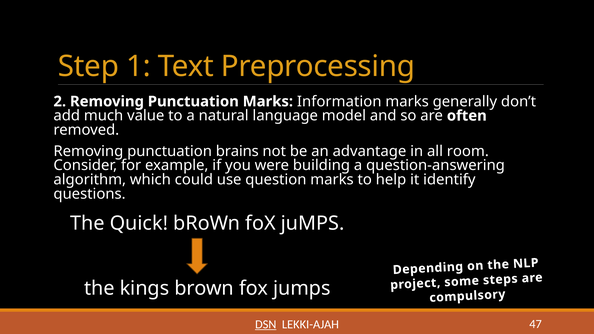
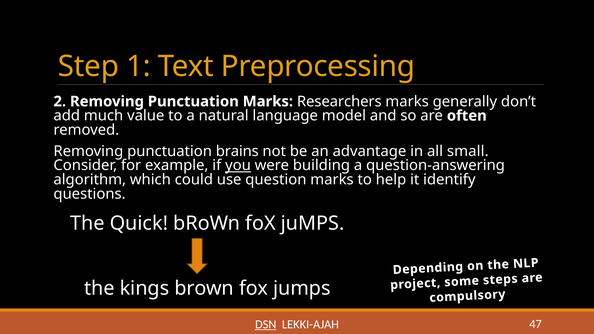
Information: Information -> Researchers (339, 102)
room: room -> small (468, 151)
you underline: none -> present (238, 165)
